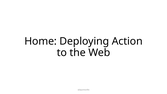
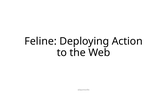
Home: Home -> Feline (41, 41)
